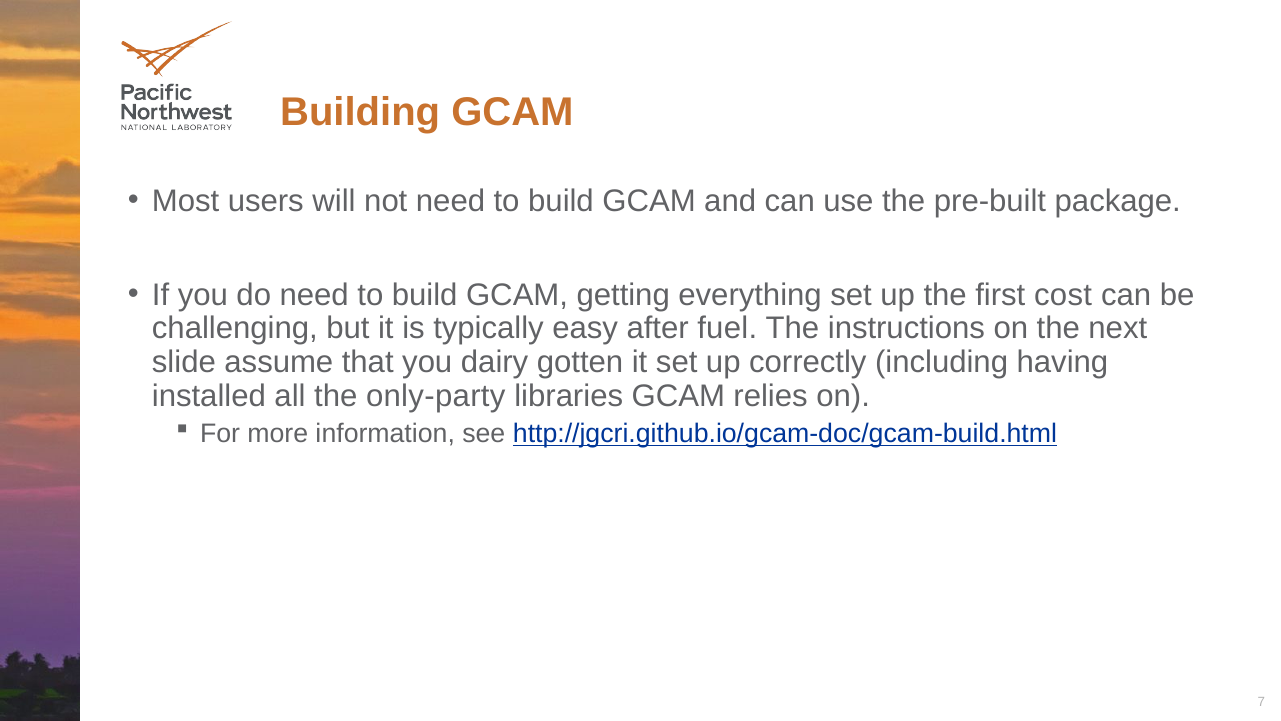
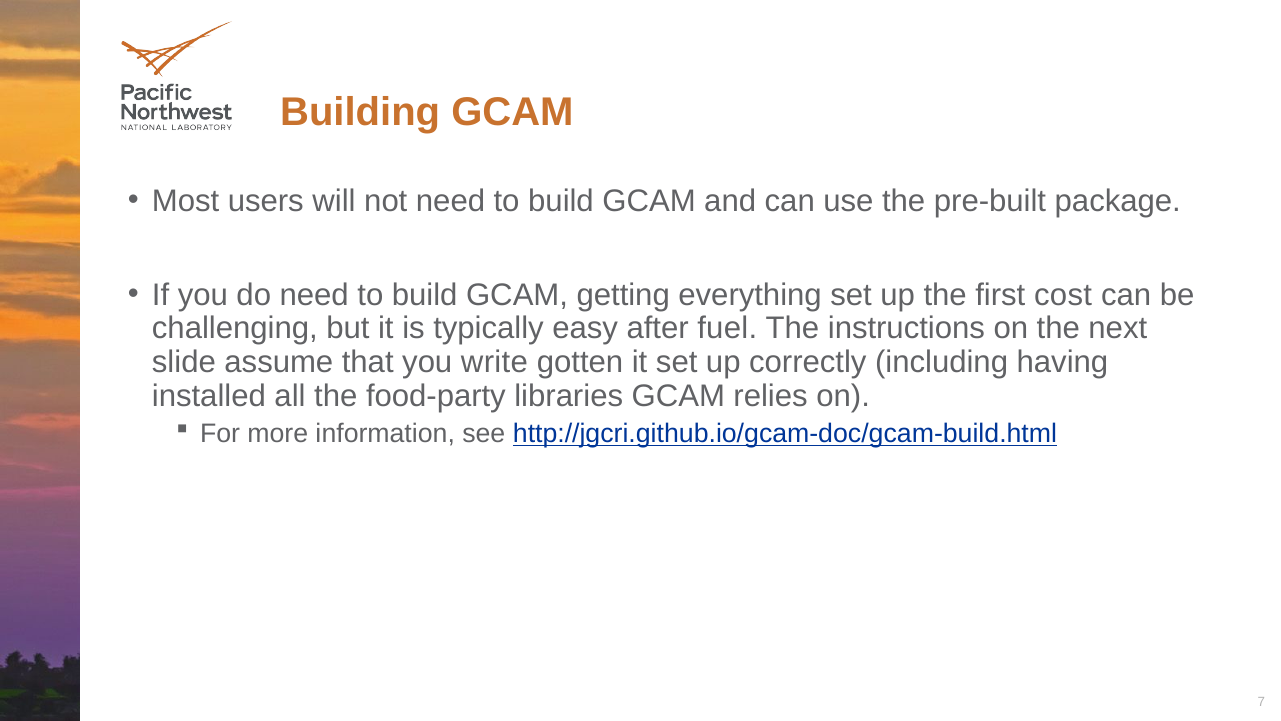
dairy: dairy -> write (494, 362)
only-party: only-party -> food-party (436, 396)
